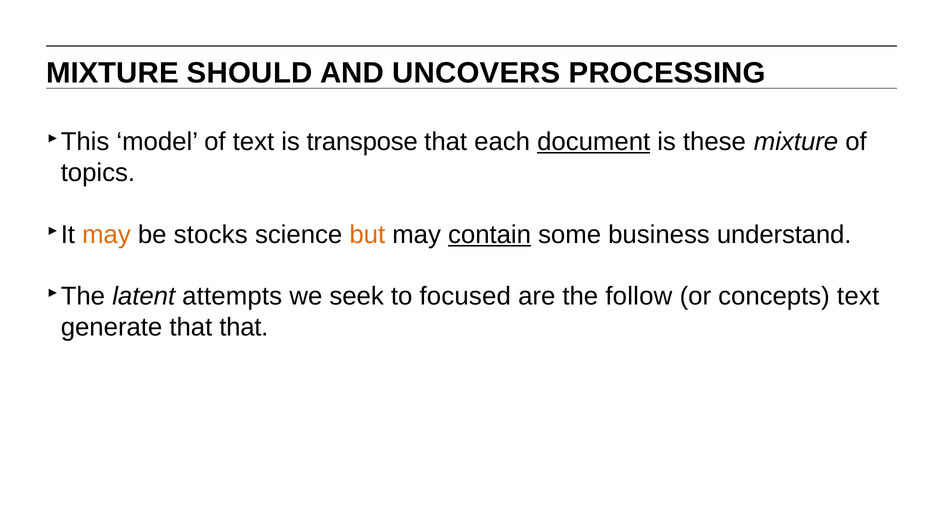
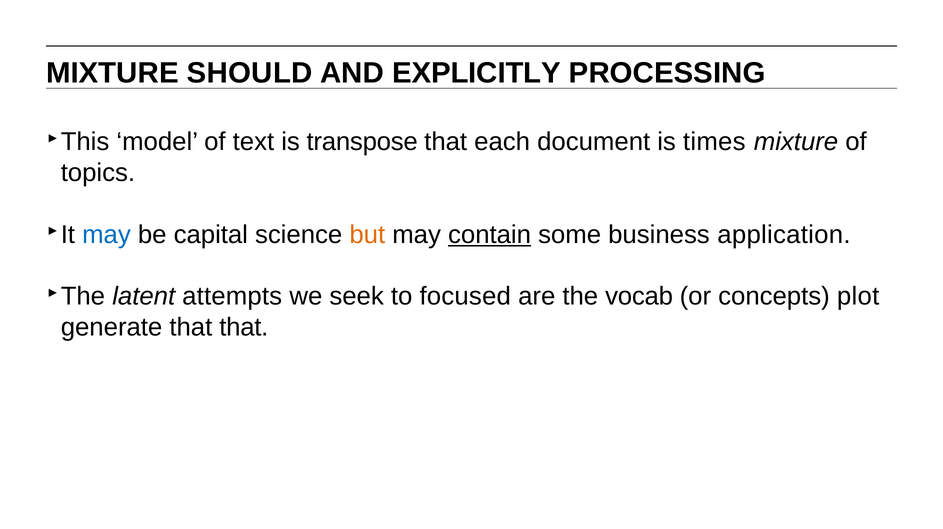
UNCOVERS: UNCOVERS -> EXPLICITLY (476, 73)
document underline: present -> none (594, 142)
these: these -> times (714, 142)
may colour: orange -> blue (106, 235)
stocks: stocks -> capital (211, 235)
understand: understand -> application (784, 235)
follow: follow -> vocab (639, 297)
concepts text: text -> plot (858, 297)
